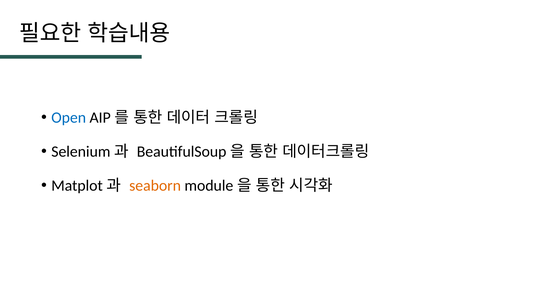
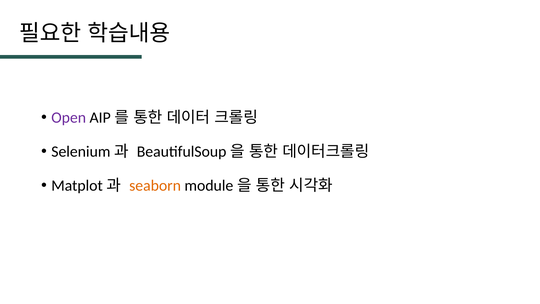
Open colour: blue -> purple (69, 118)
